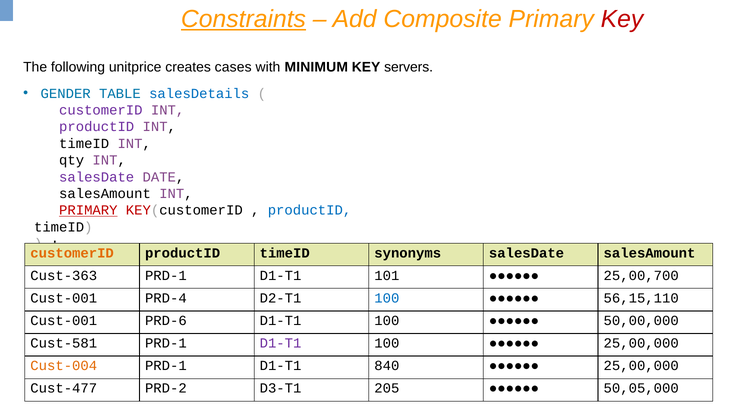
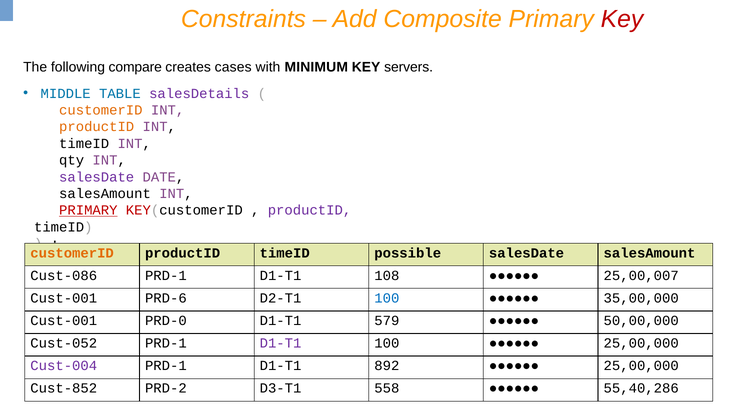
Constraints underline: present -> none (243, 19)
unitprice: unitprice -> compare (135, 67)
GENDER: GENDER -> MIDDLE (66, 94)
salesDetails colour: blue -> purple (199, 94)
customerID colour: purple -> orange (101, 110)
productID colour: purple -> orange (97, 127)
productID colour: blue -> purple (310, 210)
synonyms: synonyms -> possible (408, 253)
Cust-363: Cust-363 -> Cust-086 (64, 276)
101: 101 -> 108 (387, 276)
25,00,700: 25,00,700 -> 25,00,007 (641, 276)
PRD-4: PRD-4 -> PRD-6 (166, 298)
56,15,110: 56,15,110 -> 35,00,000 (641, 298)
PRD-6: PRD-6 -> PRD-0 (166, 321)
100: 100 -> 579 (387, 321)
Cust-581: Cust-581 -> Cust-052 (64, 344)
Cust-004 colour: orange -> purple (64, 366)
840: 840 -> 892 (387, 366)
Cust-477: Cust-477 -> Cust-852 (64, 389)
205: 205 -> 558 (387, 389)
50,05,000: 50,05,000 -> 55,40,286 (641, 389)
